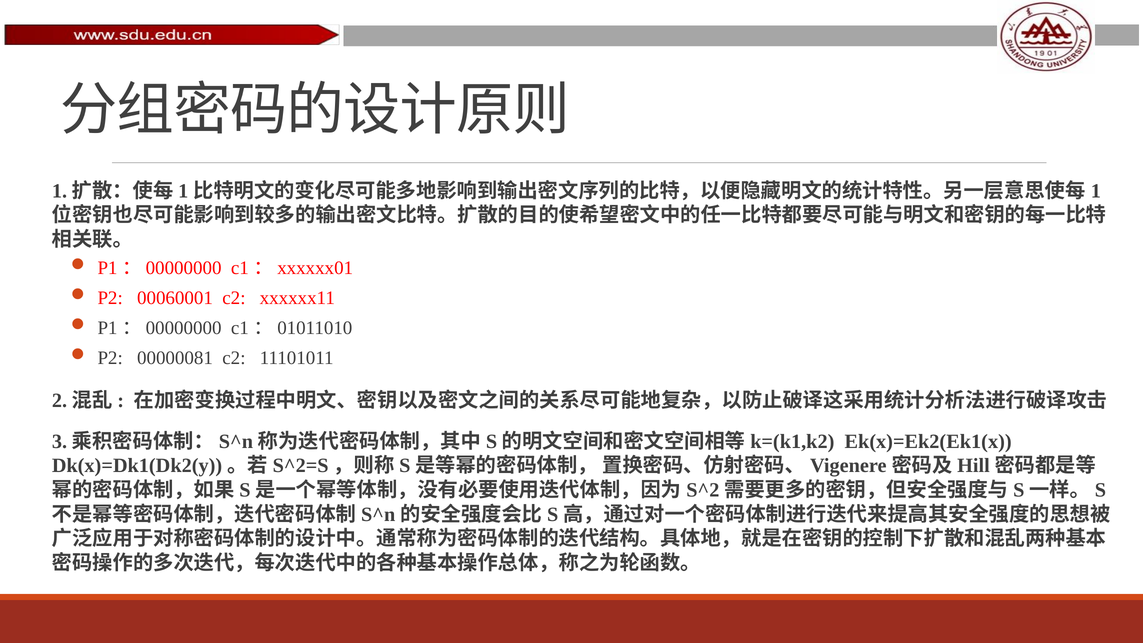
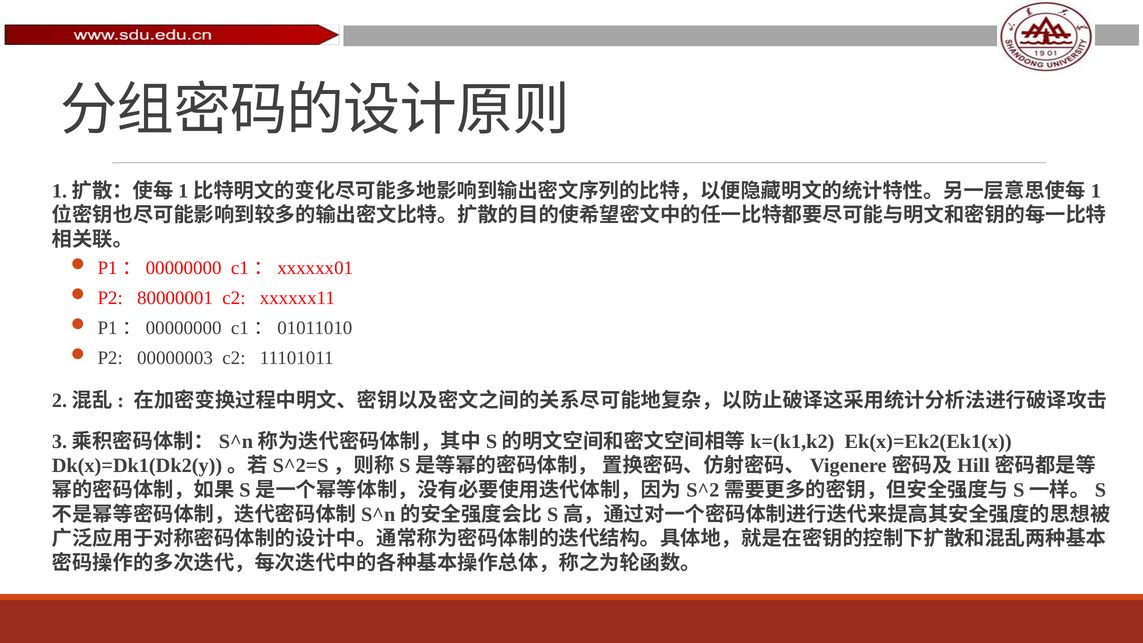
00060001: 00060001 -> 80000001 (175, 298)
00000081: 00000081 -> 00000003 (175, 358)
